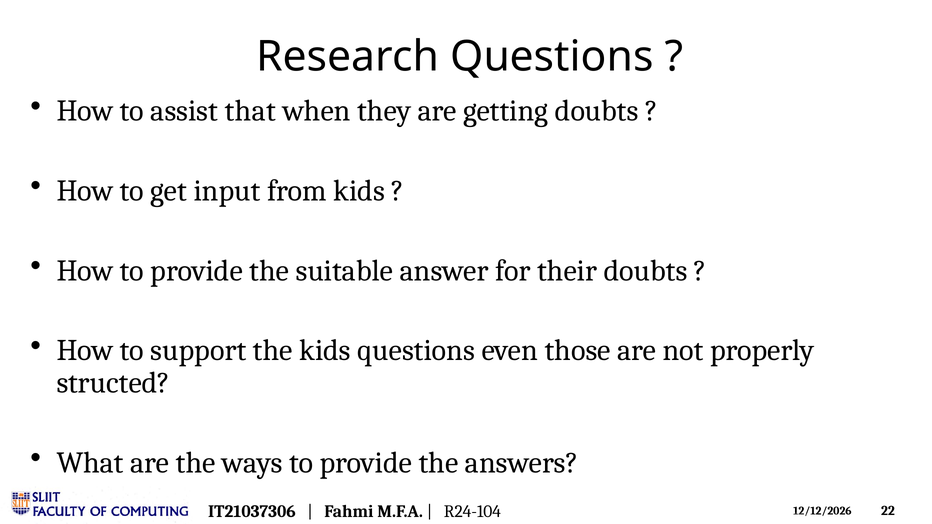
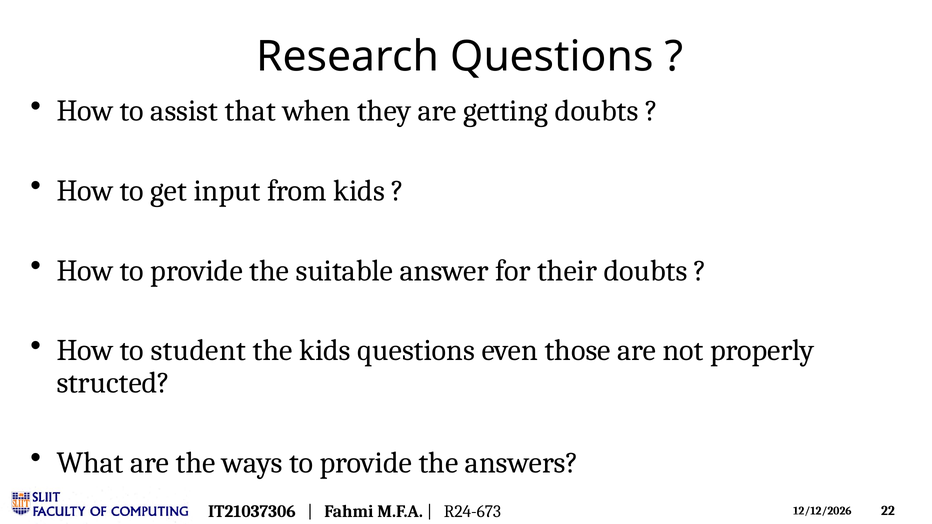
support: support -> student (198, 351)
R24-104: R24-104 -> R24-673 (472, 511)
